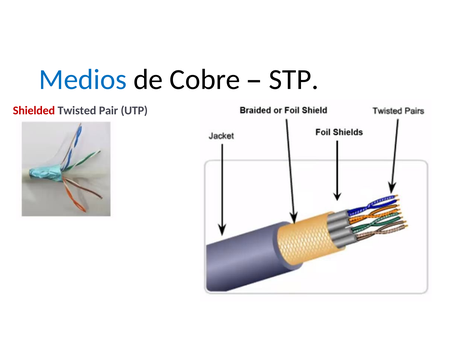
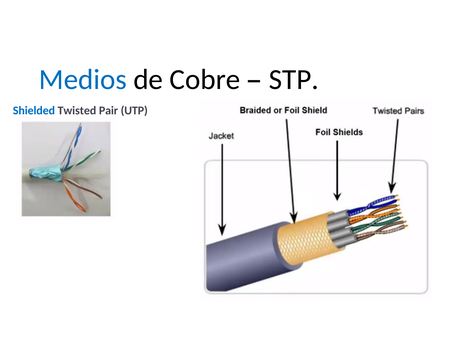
Shielded colour: red -> blue (34, 110)
